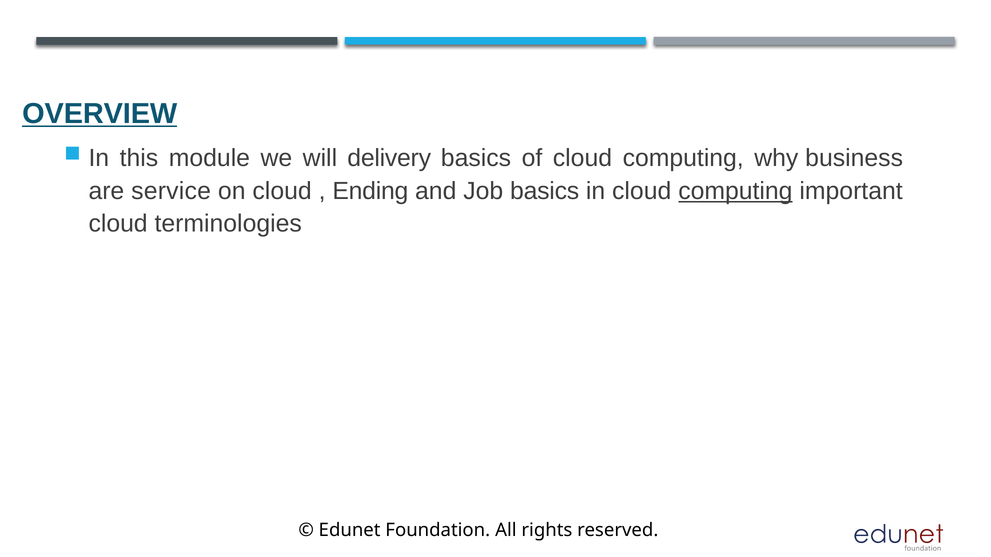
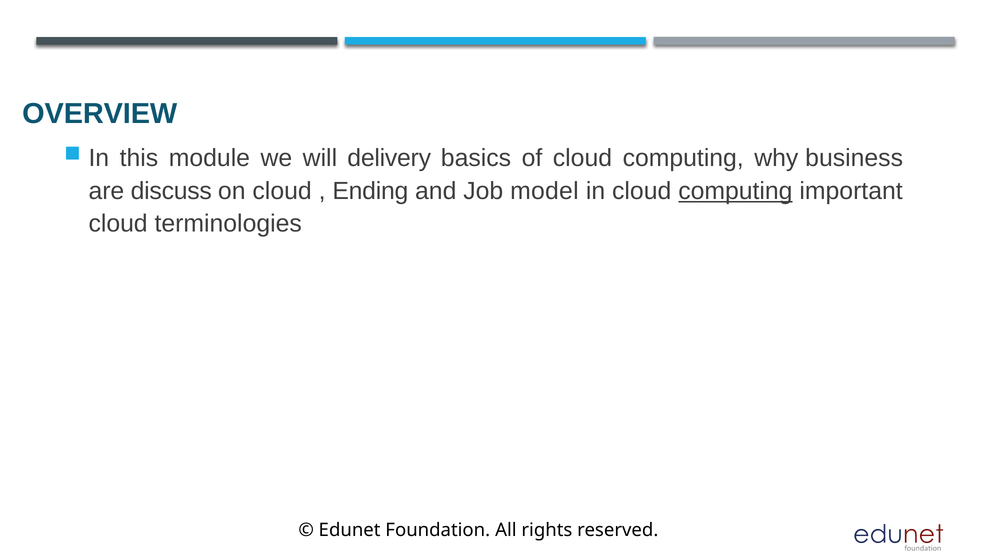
OVERVIEW underline: present -> none (100, 114)
service: service -> discuss (171, 191)
Job basics: basics -> model (544, 191)
